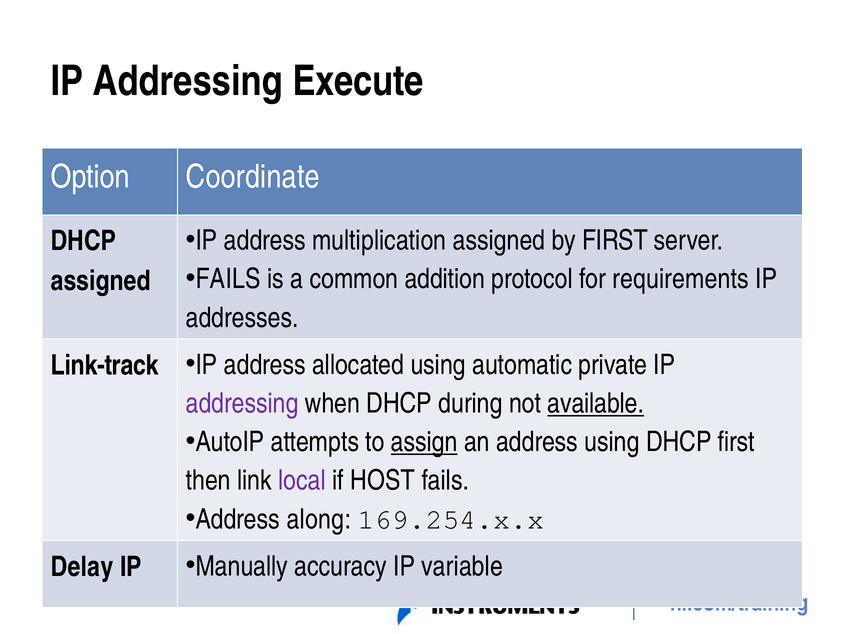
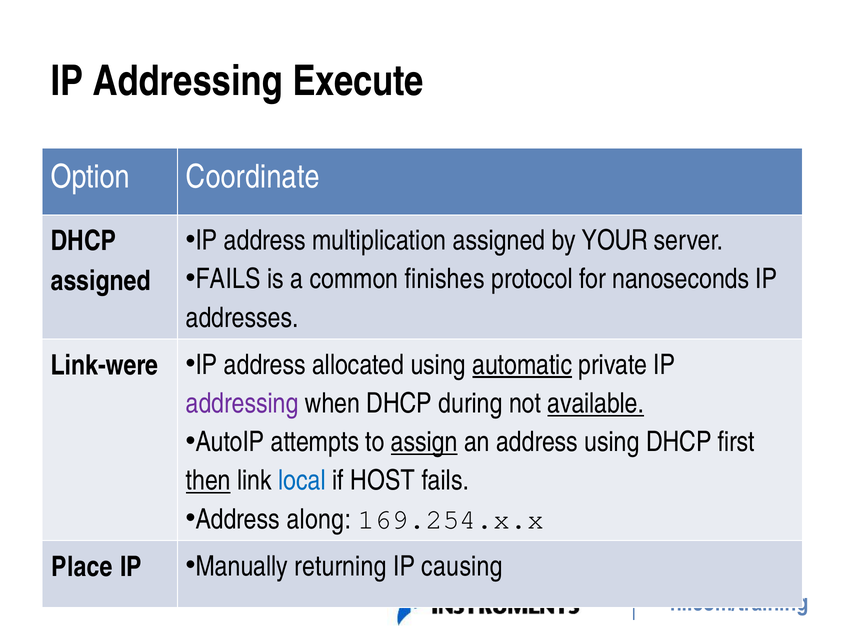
by FIRST: FIRST -> YOUR (615, 240)
addition: addition -> finishes (445, 279)
requirements: requirements -> nanoseconds (681, 279)
Link-track: Link-track -> Link-were (105, 365)
automatic underline: none -> present (522, 365)
then underline: none -> present (208, 481)
local colour: purple -> blue (302, 481)
Delay: Delay -> Place (82, 567)
accuracy: accuracy -> returning (340, 566)
variable: variable -> causing (462, 566)
